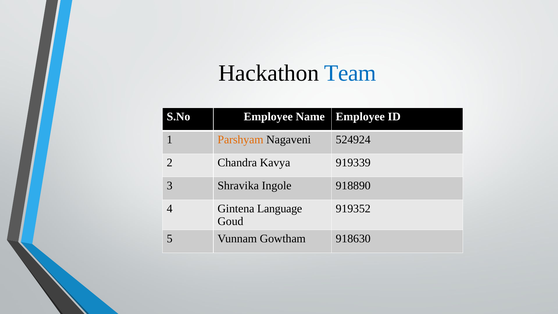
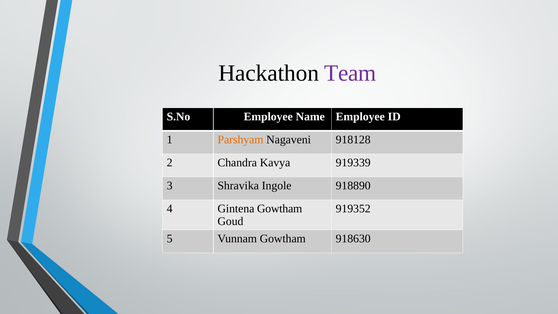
Team colour: blue -> purple (350, 73)
524924: 524924 -> 918128 (353, 139)
Gintena Language: Language -> Gowtham (280, 208)
